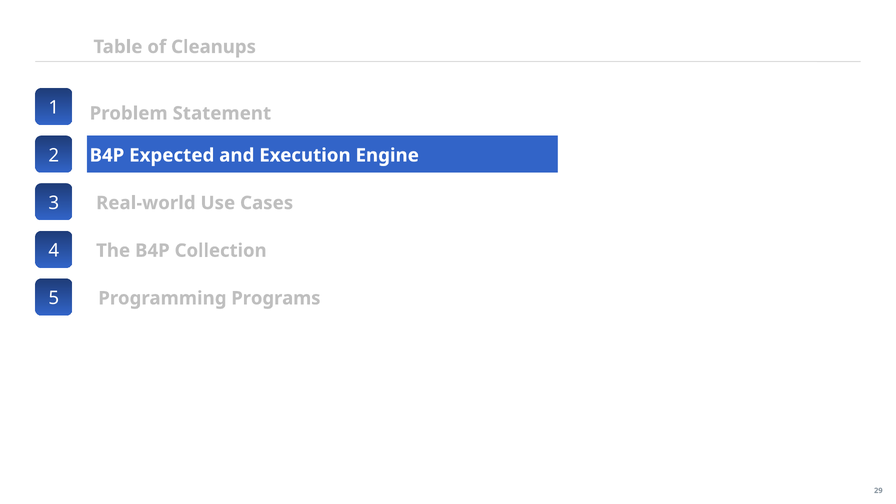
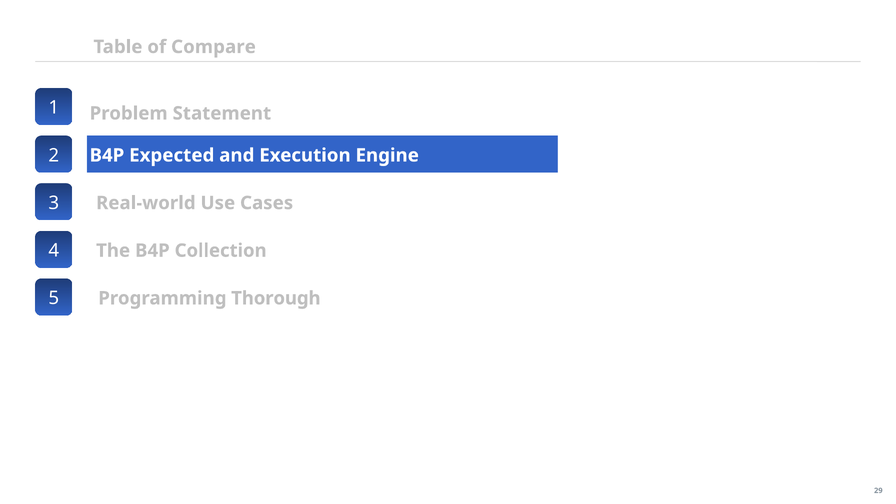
Cleanups: Cleanups -> Compare (213, 47)
Programs: Programs -> Thorough (276, 298)
